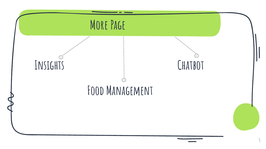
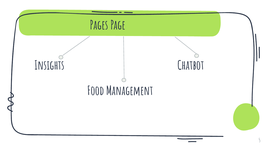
More: More -> Pages (99, 26)
